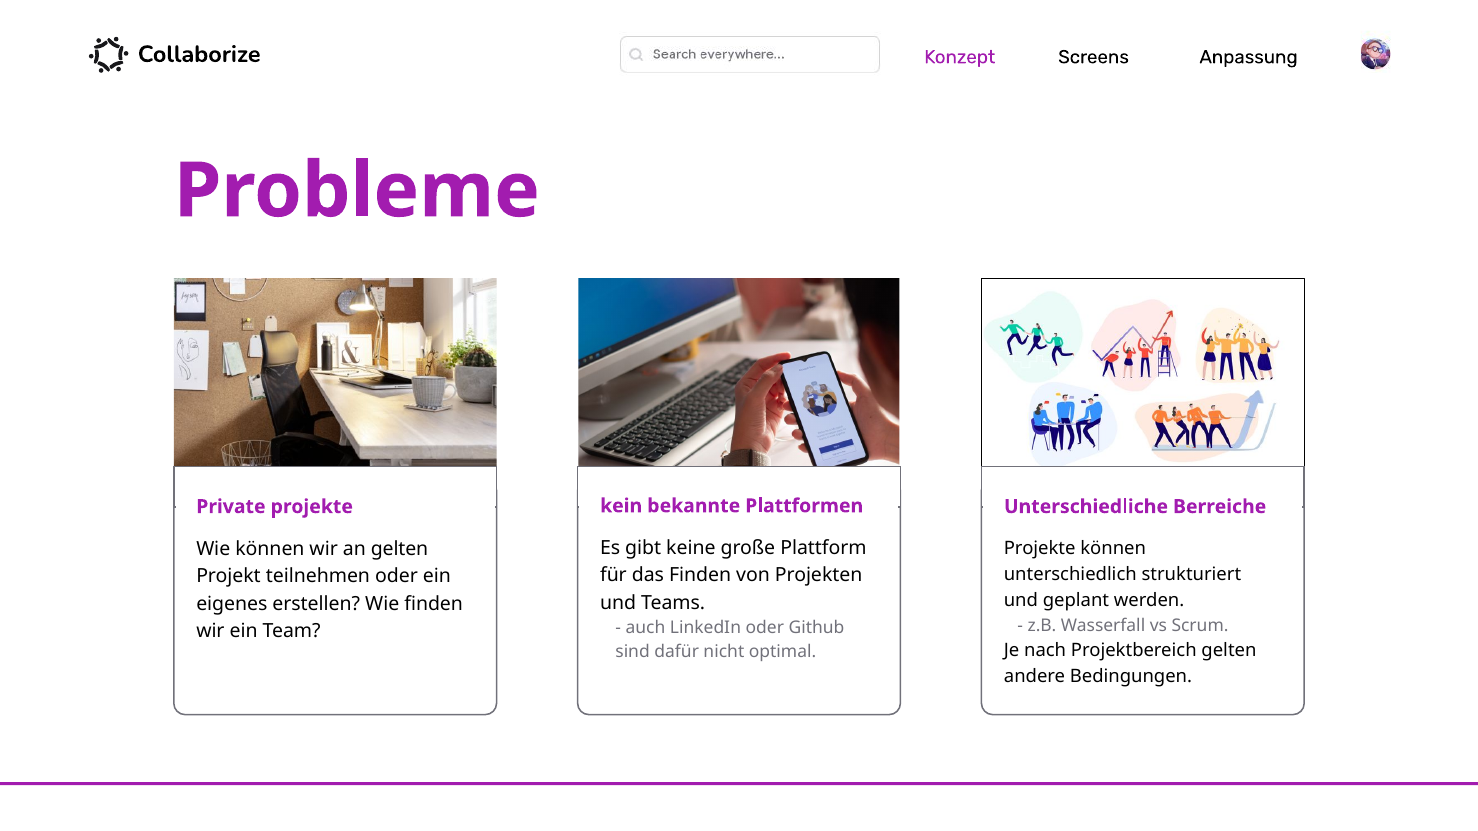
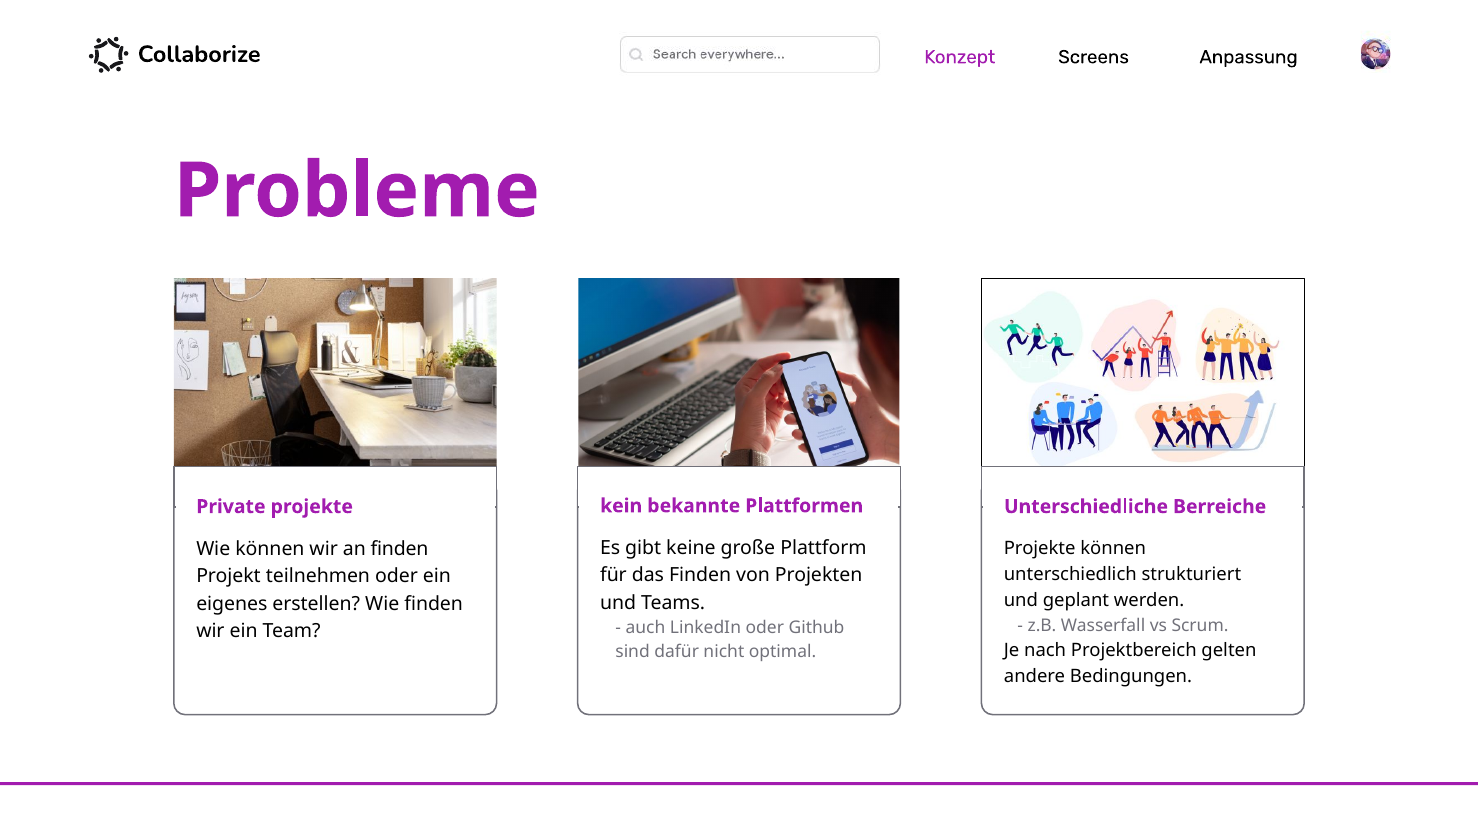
an gelten: gelten -> finden (400, 549)
